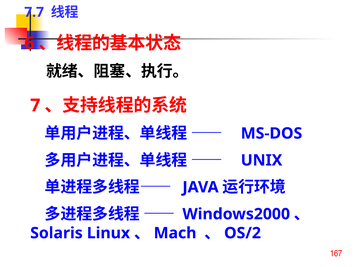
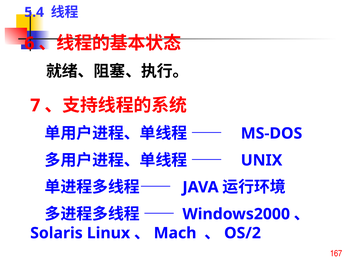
7.7: 7.7 -> 5.4 (34, 12)
